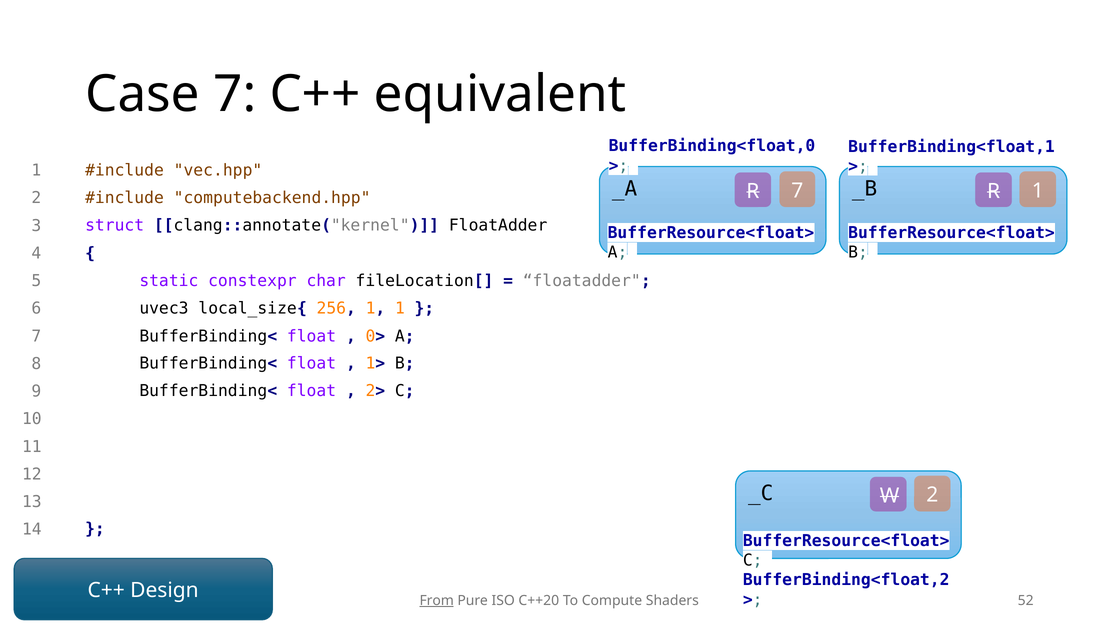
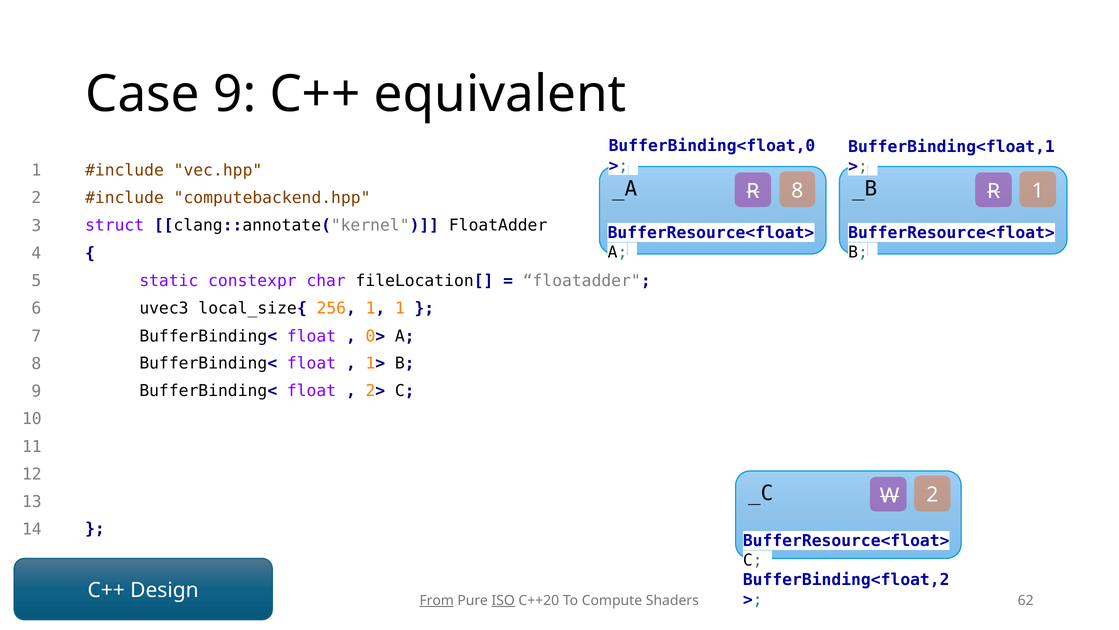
Case 7: 7 -> 9 (235, 94)
_A 7: 7 -> 8 (797, 190)
ISO underline: none -> present (503, 600)
52: 52 -> 62 (1026, 600)
